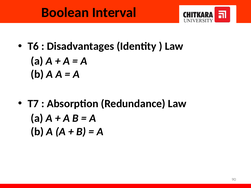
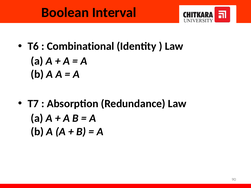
Disadvantages: Disadvantages -> Combinational (81, 46)
